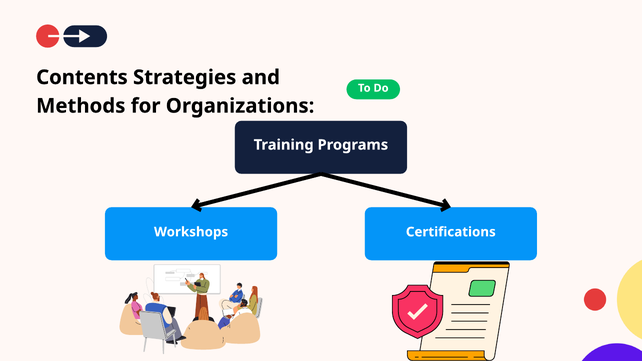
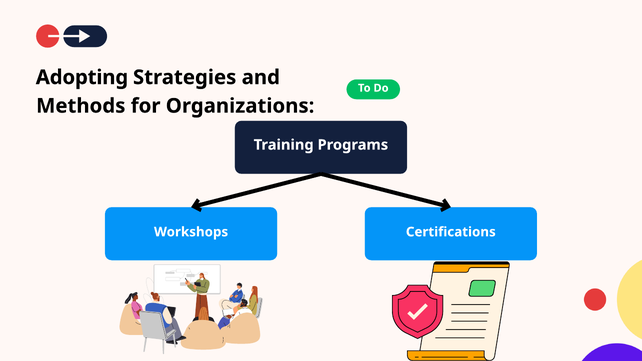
Contents: Contents -> Adopting (82, 77)
